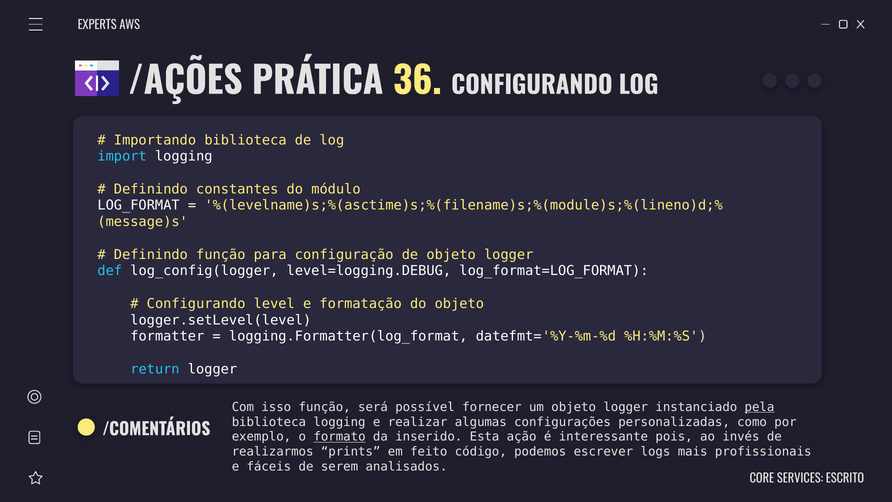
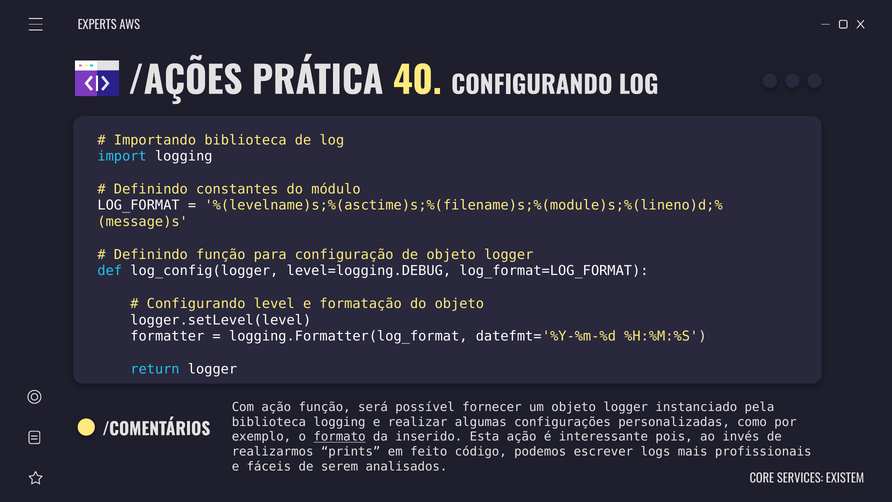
36: 36 -> 40 (417, 82)
Com isso: isso -> ação (276, 407)
pela underline: present -> none (759, 407)
ESCRITO: ESCRITO -> EXISTEM (845, 478)
